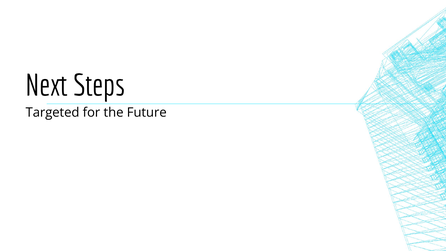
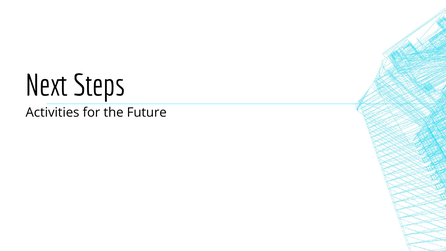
Targeted: Targeted -> Activities (52, 112)
